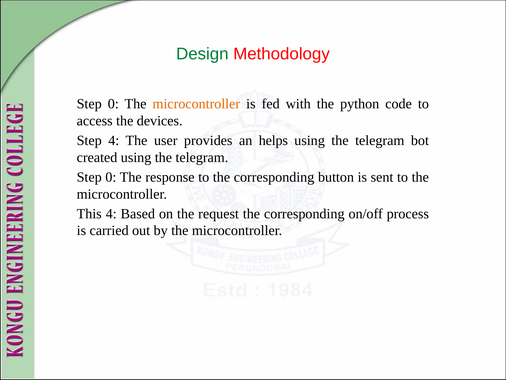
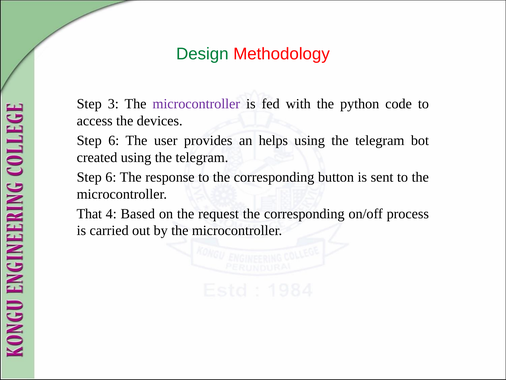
0: 0 -> 3 (113, 104)
microcontroller colour: orange -> purple (196, 104)
4: 4 -> 6 (114, 140)
0: 0 -> 6 (111, 177)
This: This -> That (89, 213)
